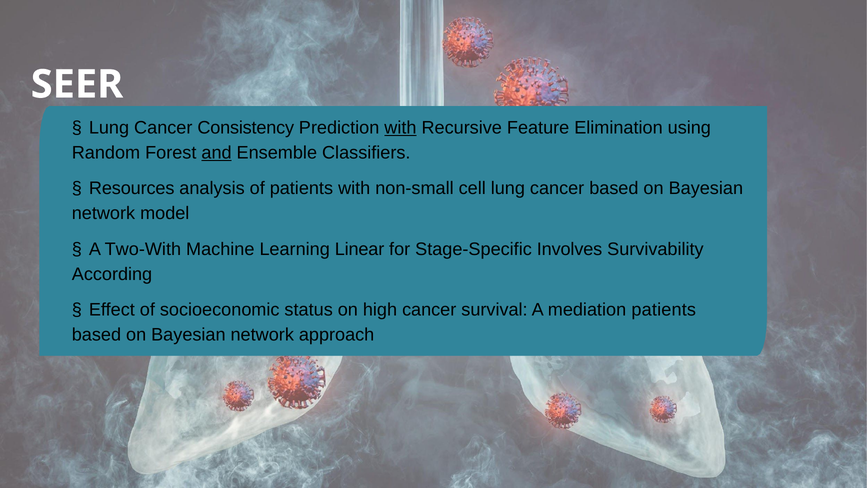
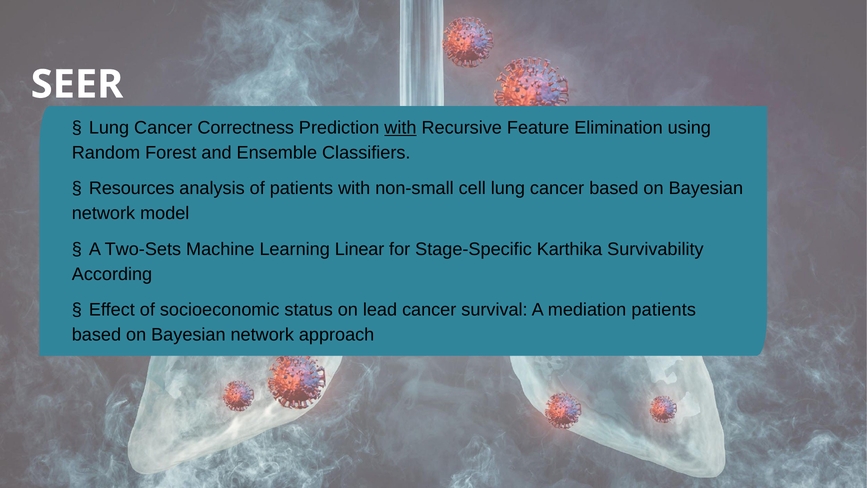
Consistency: Consistency -> Correctness (246, 128)
and underline: present -> none (217, 152)
Two-With: Two-With -> Two-Sets (143, 249)
Involves: Involves -> Karthika (570, 249)
high: high -> lead (380, 310)
